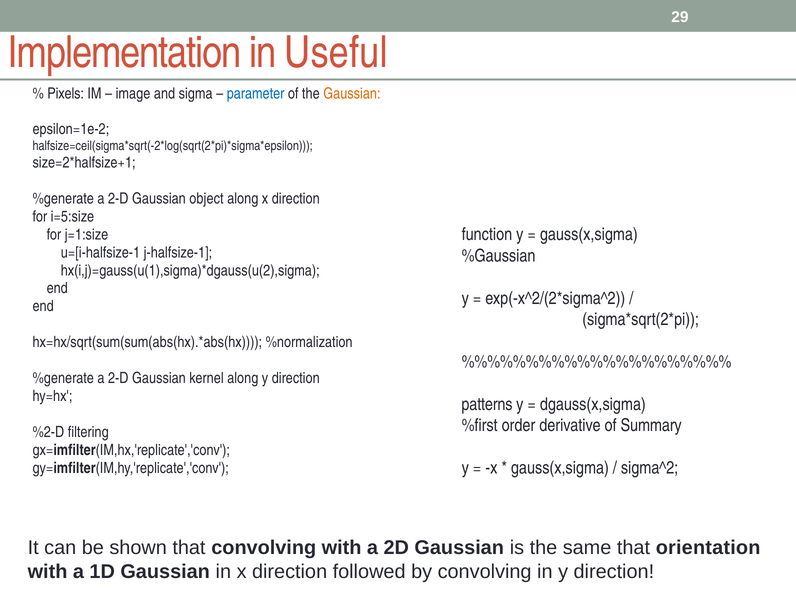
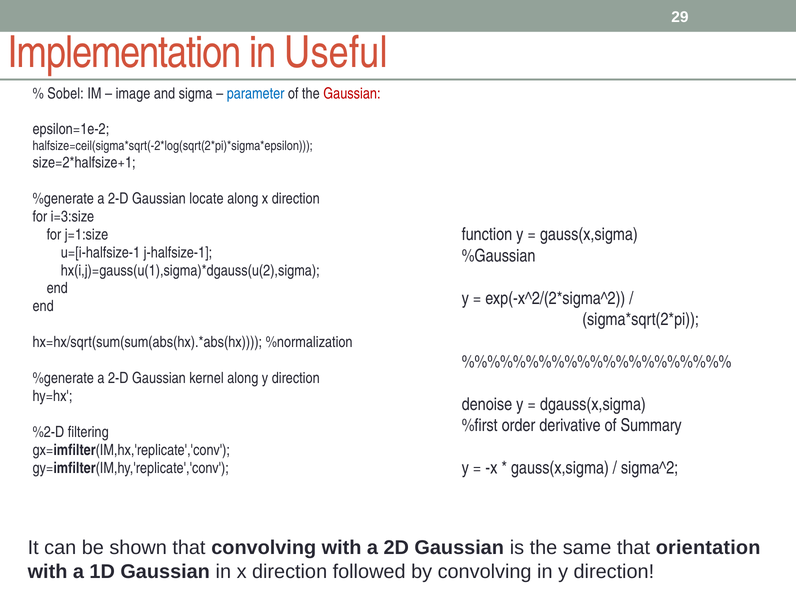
Pixels: Pixels -> Sobel (66, 93)
Gaussian colour: orange -> red (352, 93)
object: object -> locate (206, 199)
i=5:size: i=5:size -> i=3:size (72, 217)
patterns: patterns -> denoise (487, 404)
